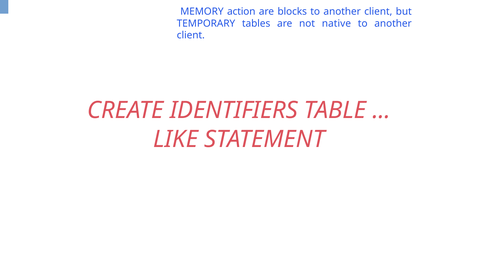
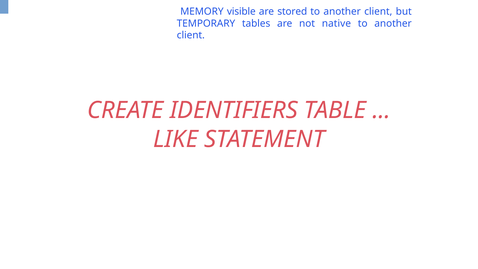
action: action -> visible (241, 11)
blocks: blocks -> stored (292, 11)
